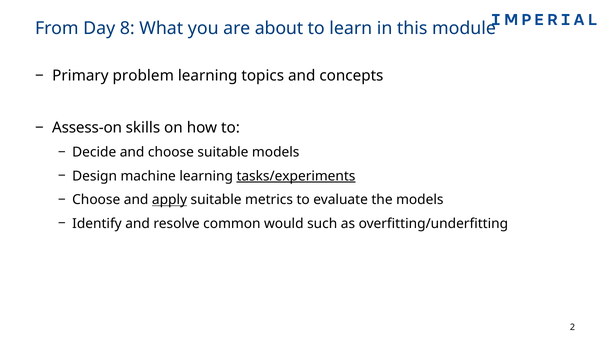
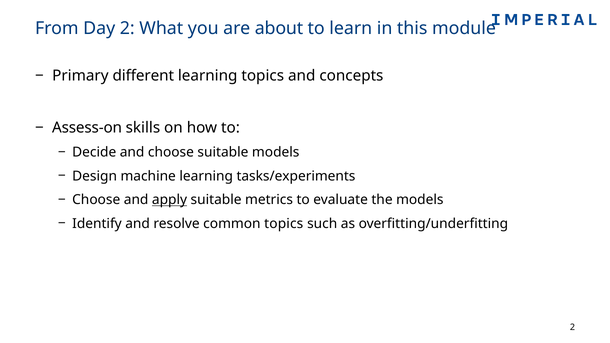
Day 8: 8 -> 2 (127, 28)
problem: problem -> different (143, 76)
tasks/experiments underline: present -> none (296, 176)
common would: would -> topics (284, 224)
